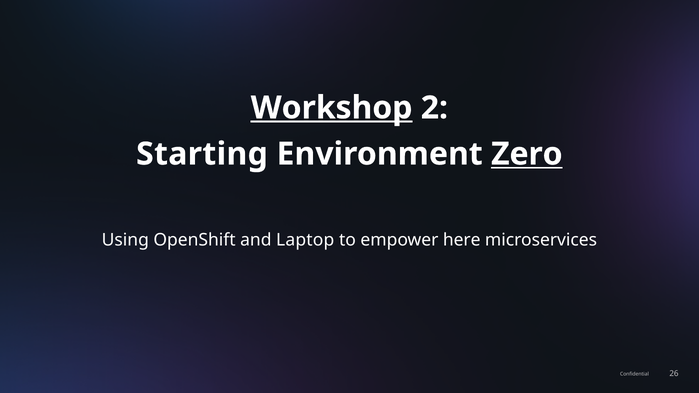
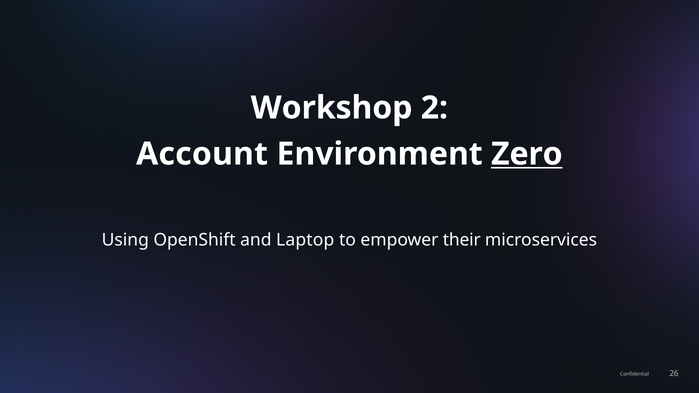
Workshop underline: present -> none (332, 108)
Starting: Starting -> Account (202, 154)
here: here -> their (462, 240)
